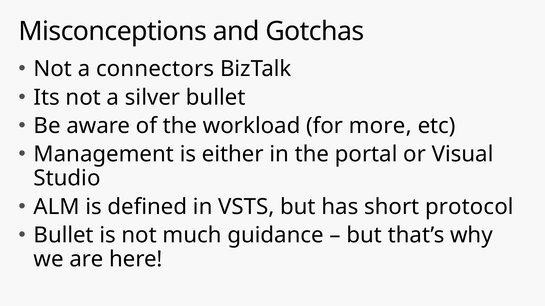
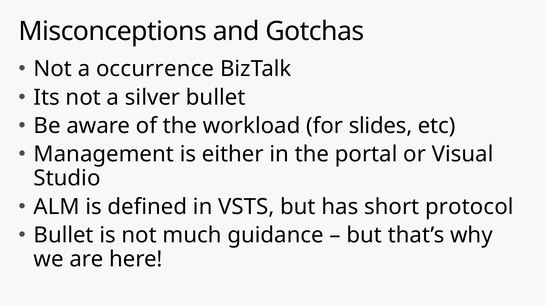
connectors: connectors -> occurrence (155, 69)
more: more -> slides (381, 126)
